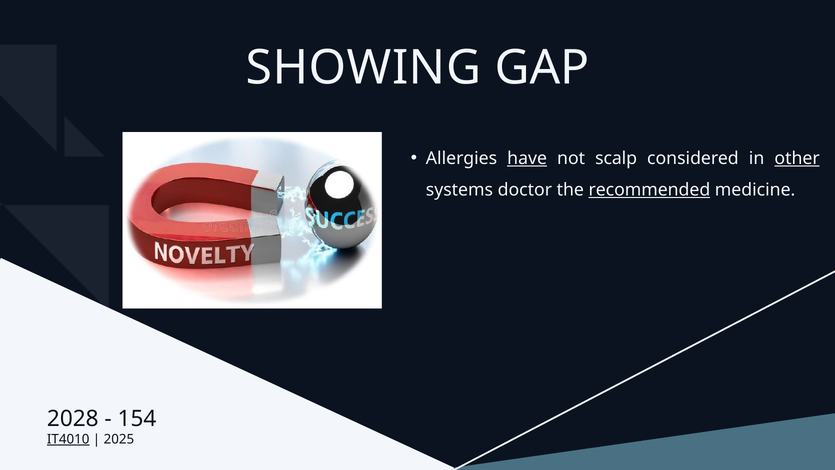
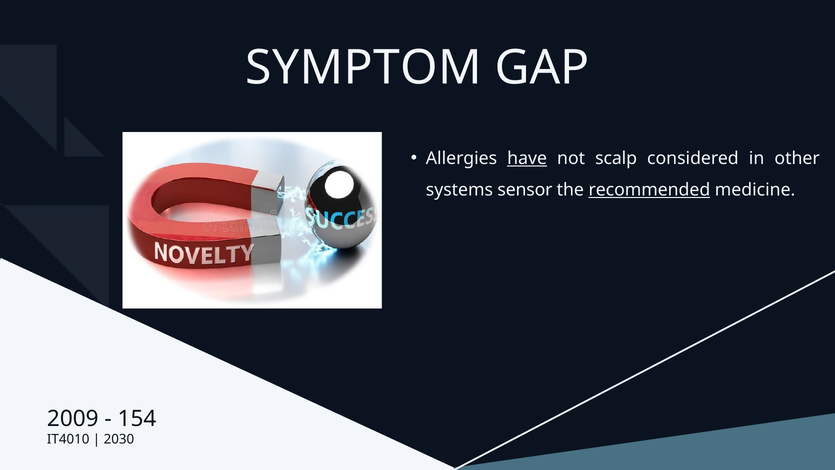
SHOWING: SHOWING -> SYMPTOM (364, 68)
other underline: present -> none (797, 158)
doctor: doctor -> sensor (525, 190)
2028: 2028 -> 2009 (73, 419)
IT4010 underline: present -> none (68, 439)
2025: 2025 -> 2030 (119, 439)
